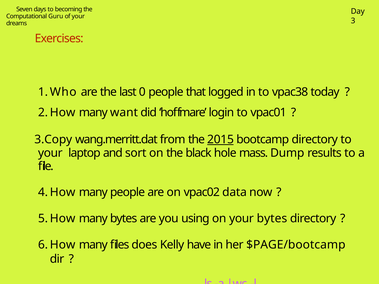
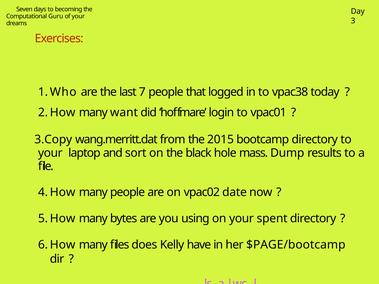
0: 0 -> 7 (142, 92)
2015 underline: present -> none (220, 140)
data: data -> date (235, 192)
your bytes: bytes -> spent (272, 219)
